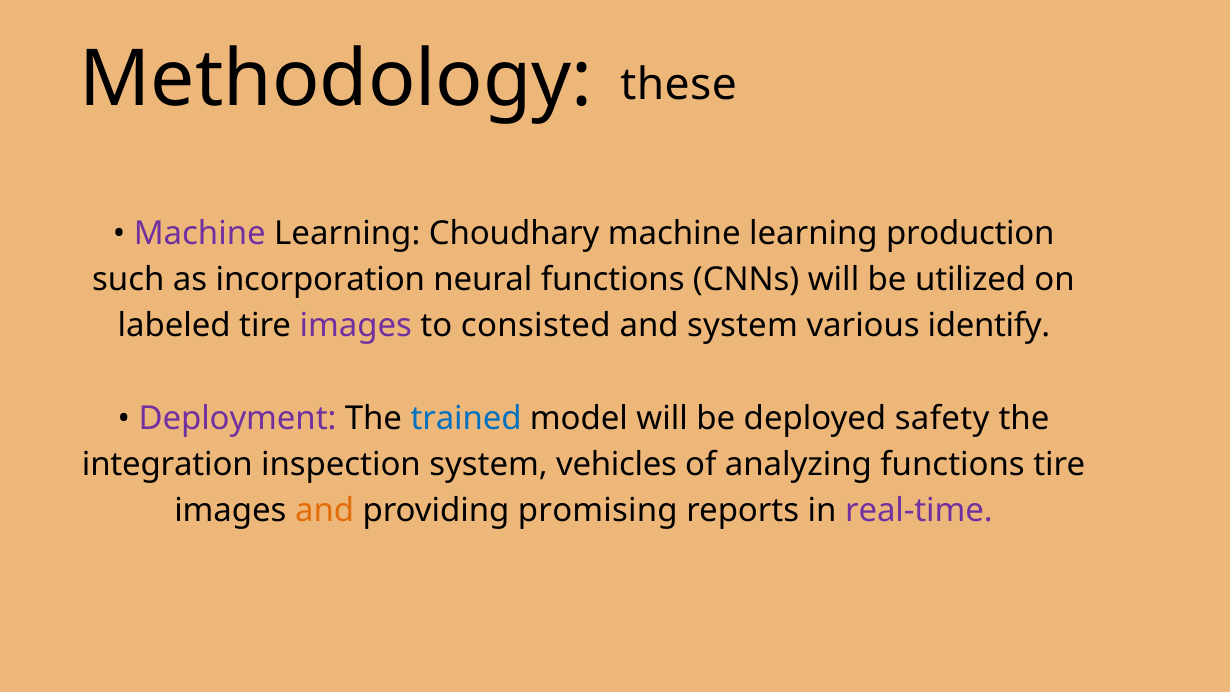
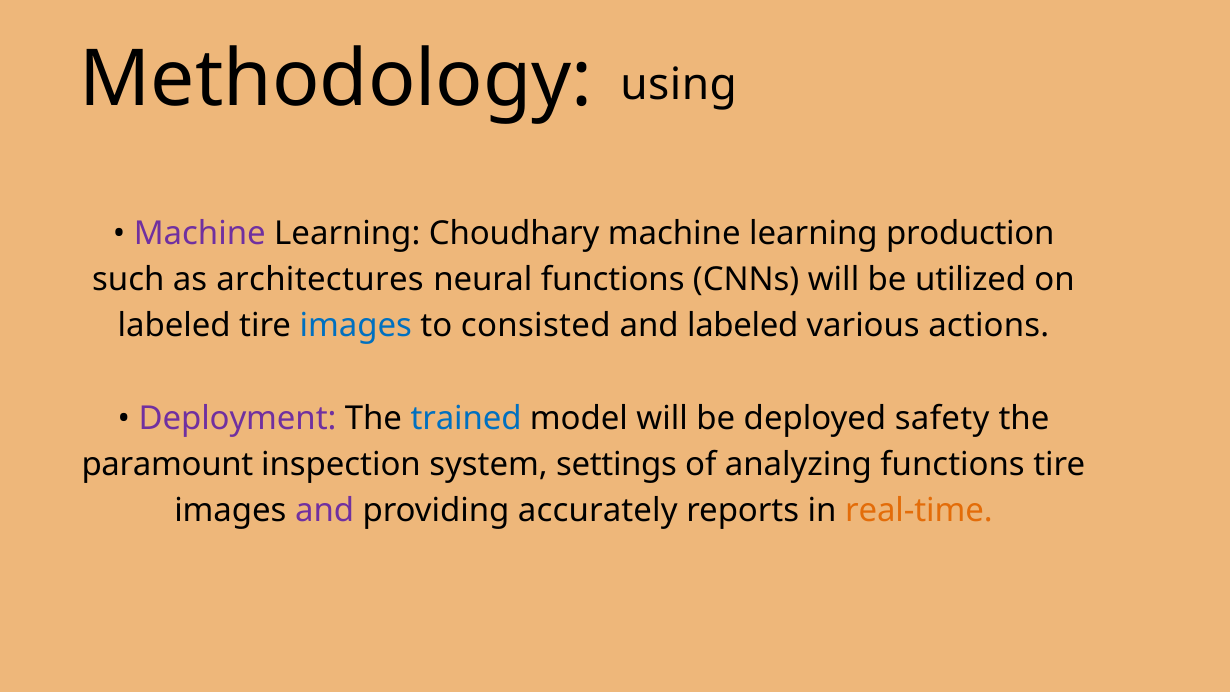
these: these -> using (679, 85)
incorporation: incorporation -> architectures (320, 280)
images colour: purple -> blue (356, 326)
and system: system -> labeled (743, 326)
identify: identify -> actions (989, 326)
integration: integration -> paramount (167, 464)
vehicles: vehicles -> settings (617, 464)
and colour: orange -> purple (325, 510)
promising: promising -> accurately (598, 510)
real-time colour: purple -> orange (919, 510)
